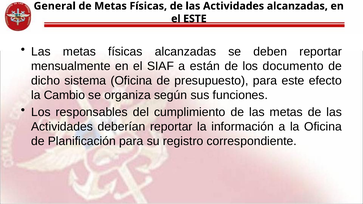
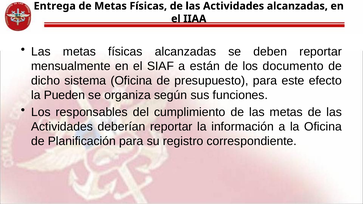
General: General -> Entrega (55, 6)
el ESTE: ESTE -> IIAA (195, 19)
Cambio: Cambio -> Pueden (64, 95)
